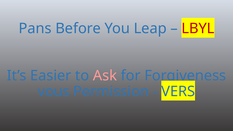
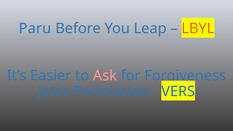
Pans: Pans -> Paru (35, 29)
LBYL colour: red -> orange (198, 29)
vous: vous -> jetez (54, 91)
